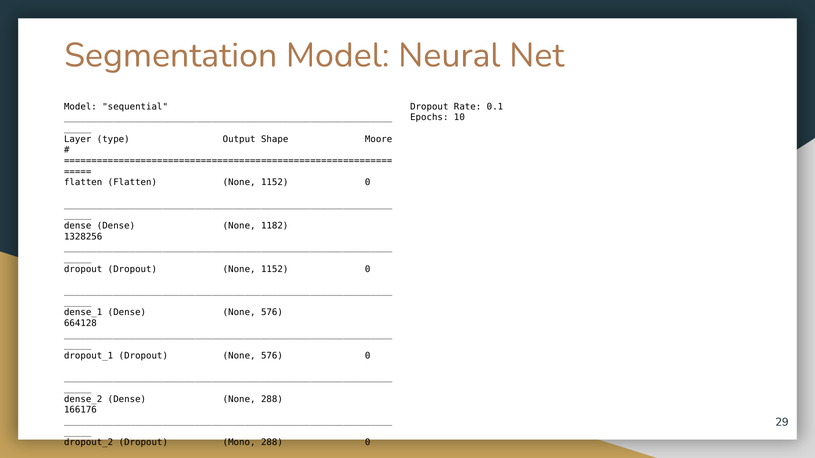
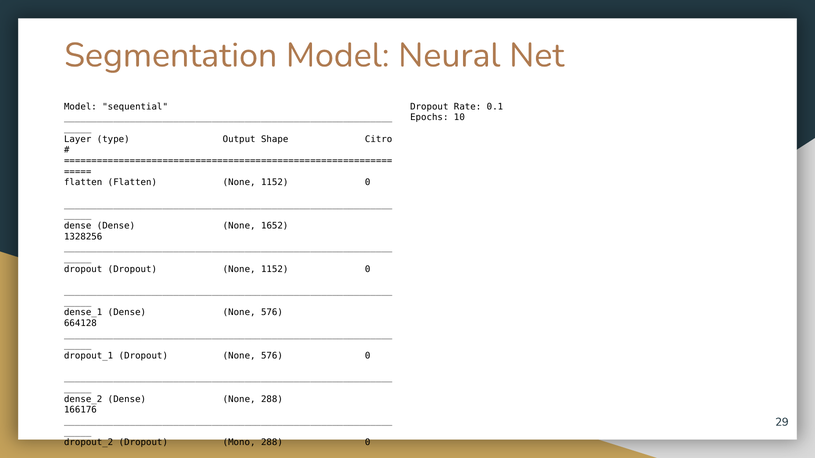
Moore: Moore -> Citro (379, 139)
1182: 1182 -> 1652 (275, 226)
